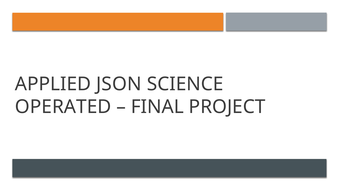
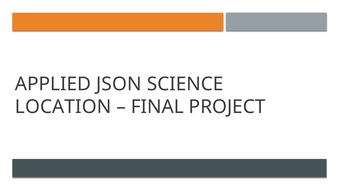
OPERATED: OPERATED -> LOCATION (63, 107)
